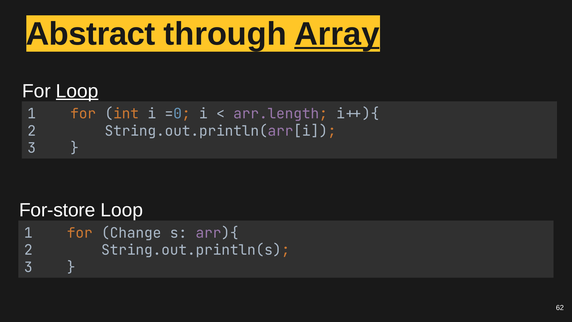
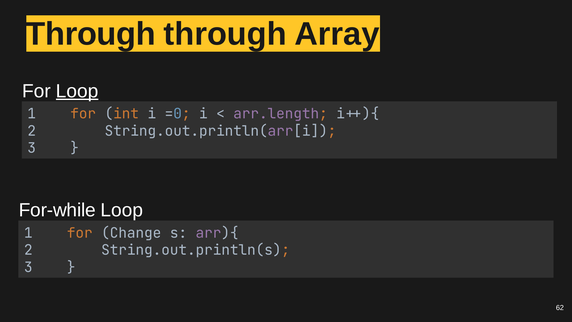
Abstract: Abstract -> Through (91, 34)
Array underline: present -> none (337, 34)
For-store: For-store -> For-while (57, 210)
